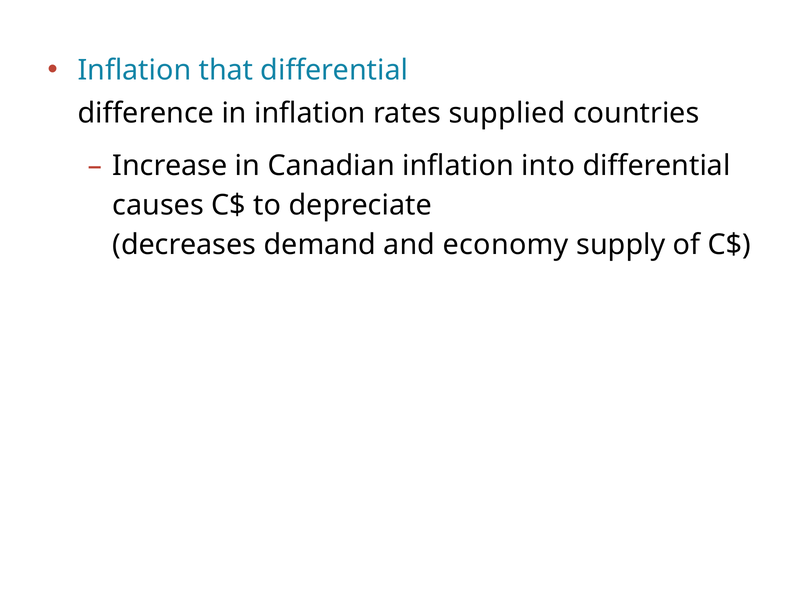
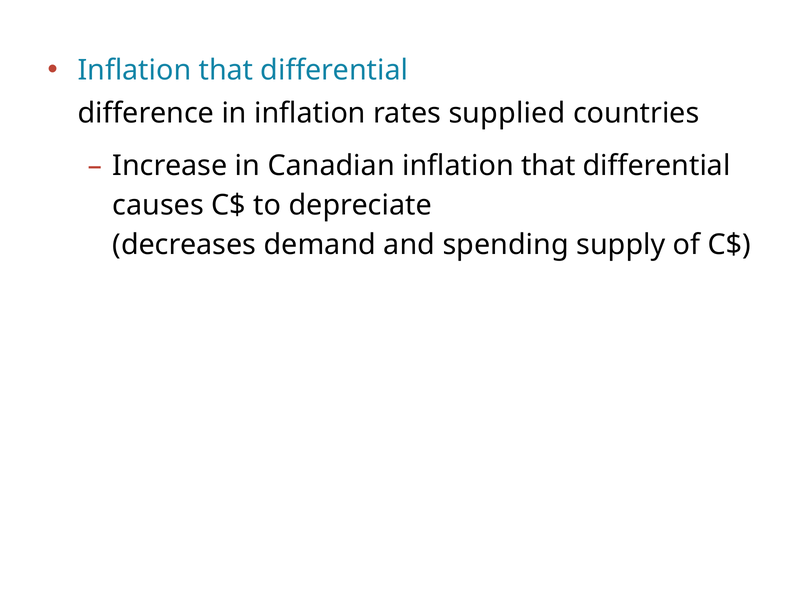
Canadian inflation into: into -> that (548, 166)
economy: economy -> spending (506, 245)
